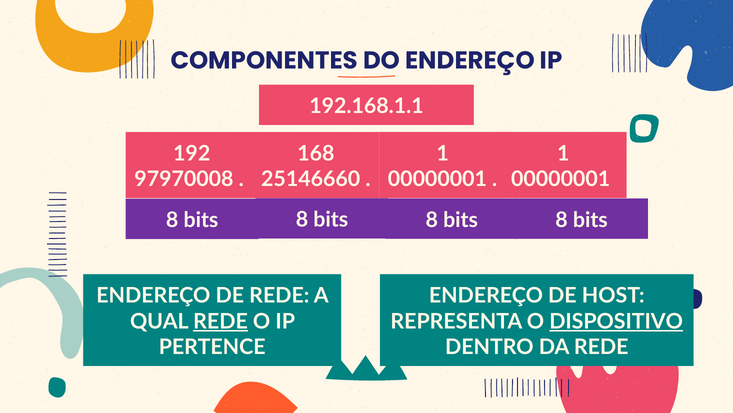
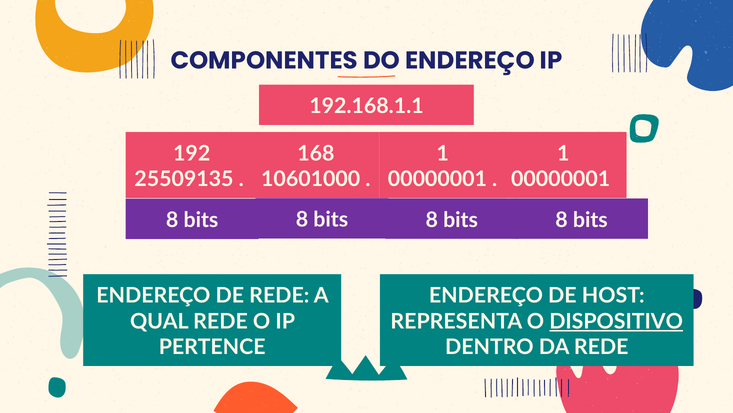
97970008: 97970008 -> 25509135 (184, 179)
25146660: 25146660 -> 10601000 (311, 179)
REDE underline: present -> none (220, 321)
